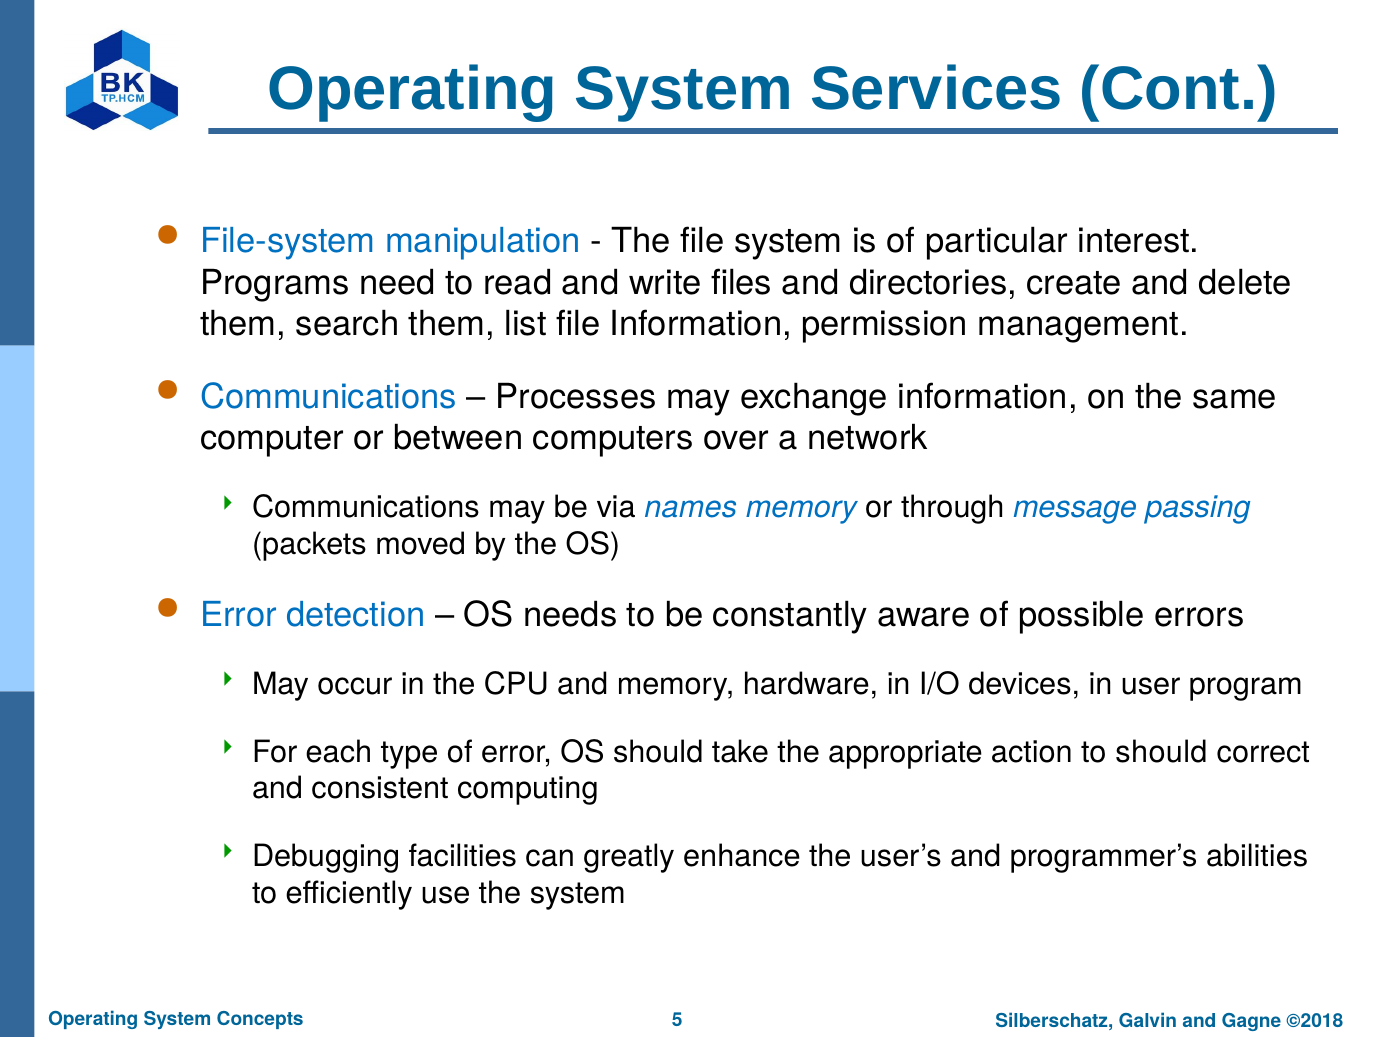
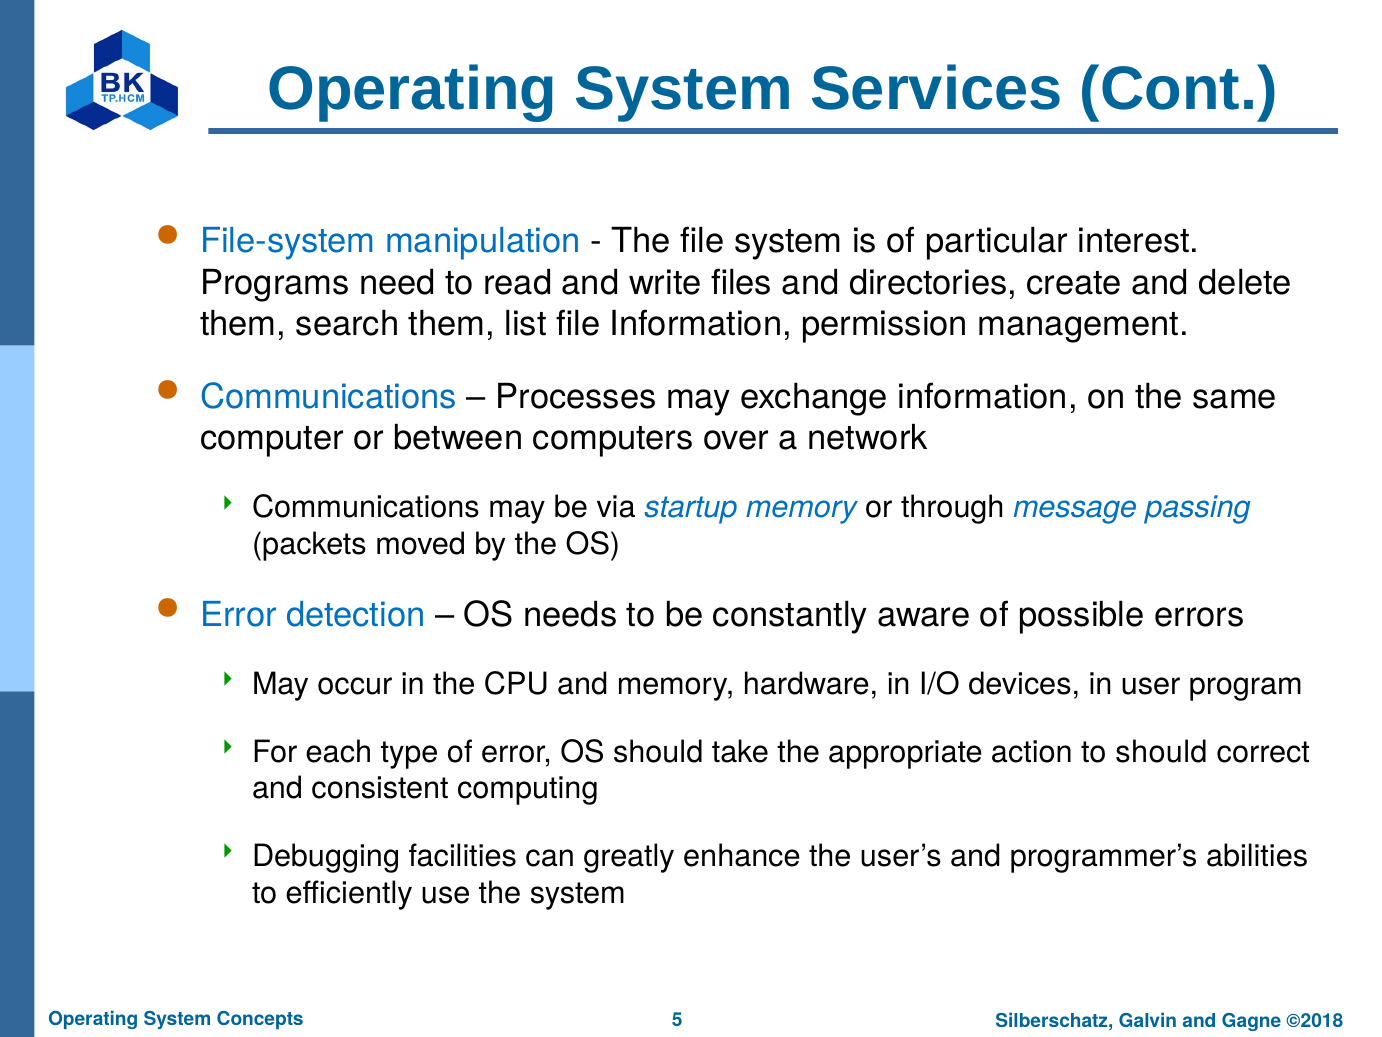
names: names -> startup (691, 508)
